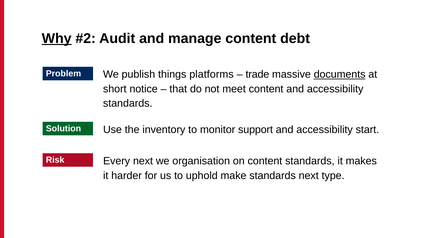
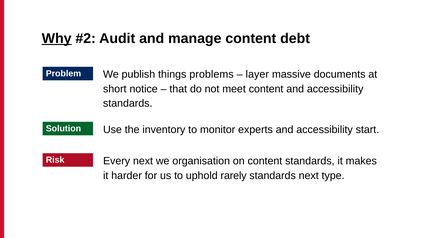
platforms: platforms -> problems (212, 74)
trade: trade -> layer (257, 74)
documents underline: present -> none (340, 74)
support: support -> experts (256, 130)
make: make -> rarely (234, 176)
